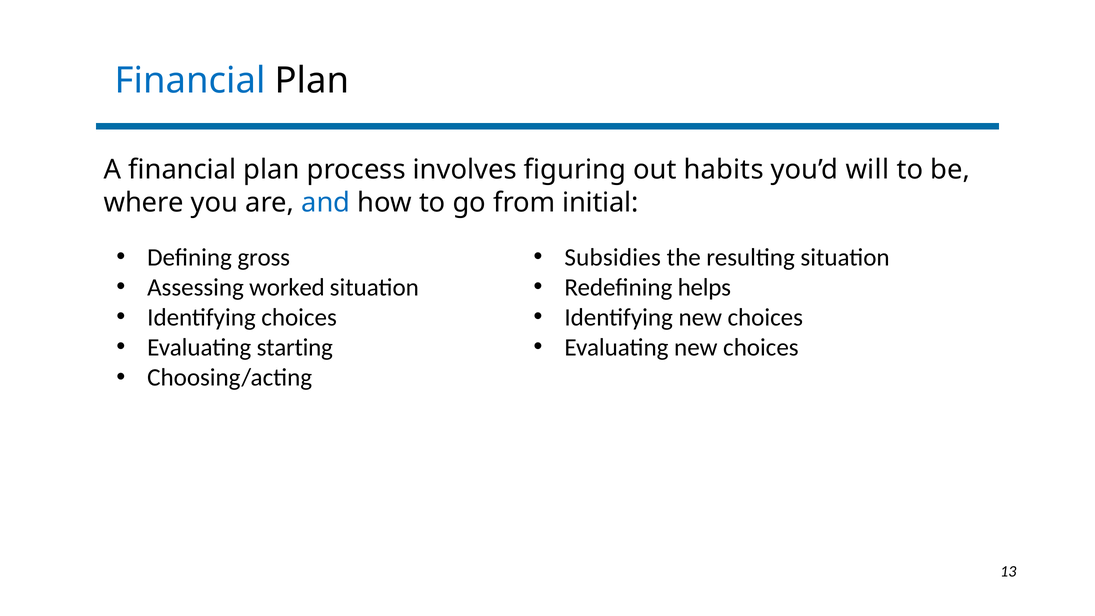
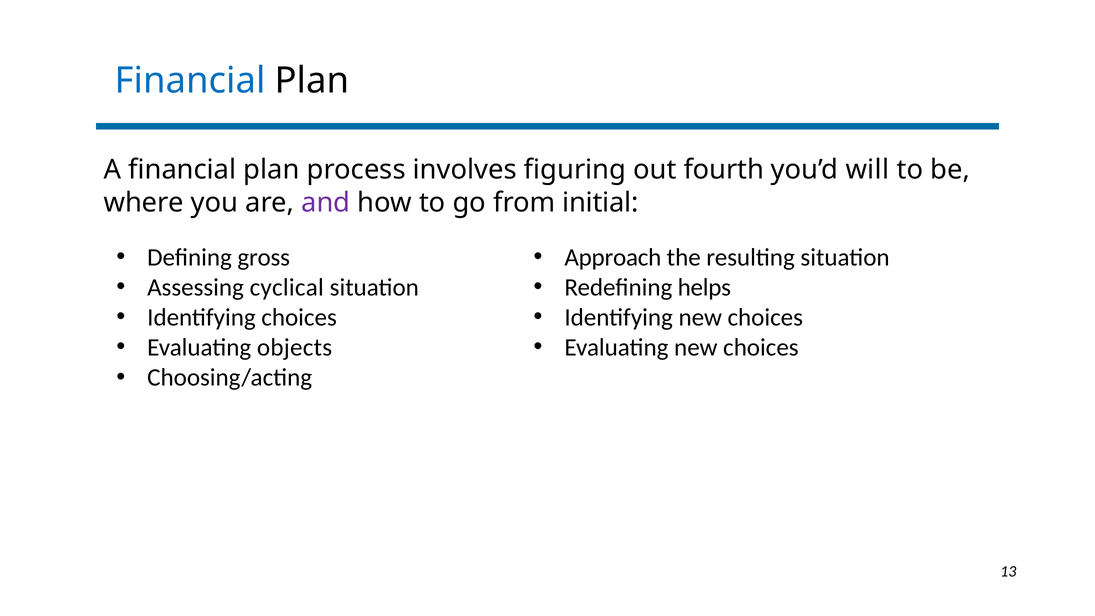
habits: habits -> fourth (724, 170)
and colour: blue -> purple (326, 202)
Subsidies: Subsidies -> Approach (613, 257)
worked: worked -> cyclical (287, 287)
starting: starting -> objects (295, 348)
